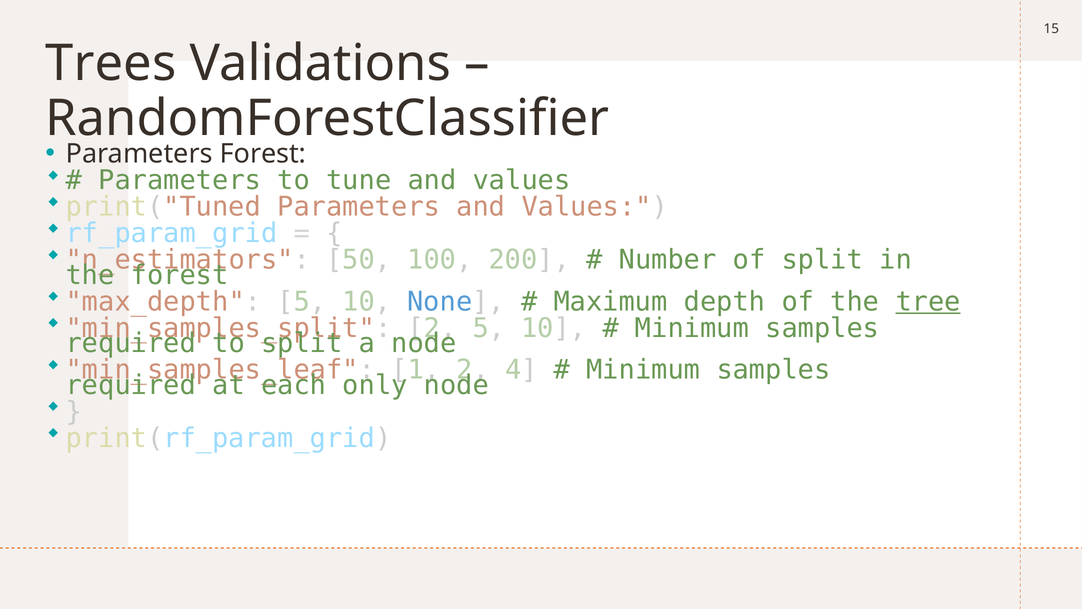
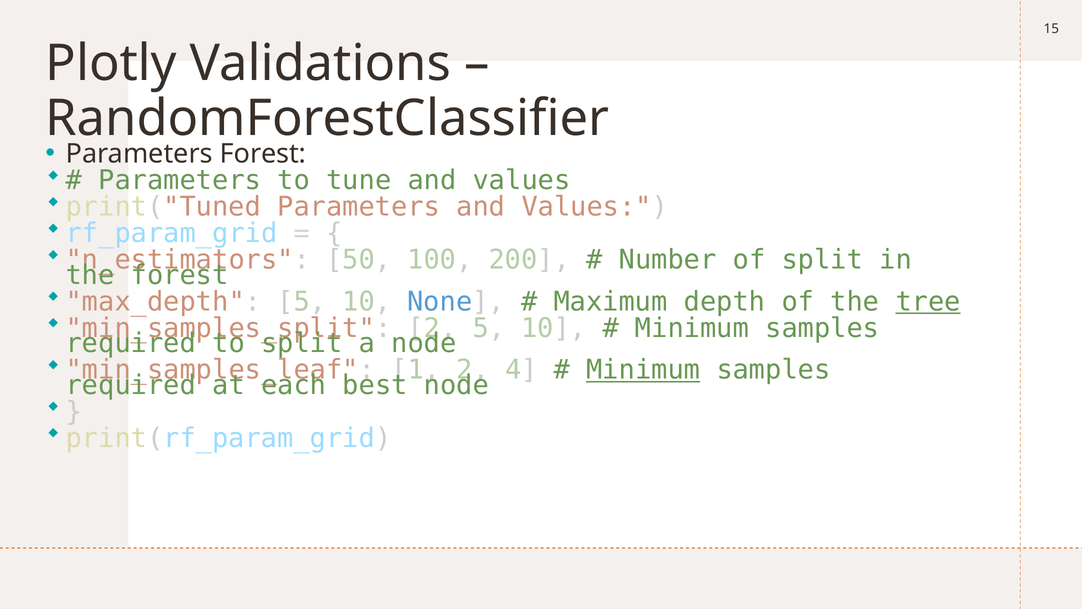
Trees: Trees -> Plotly (111, 64)
Minimum underline: none -> present (643, 370)
only: only -> best (375, 385)
